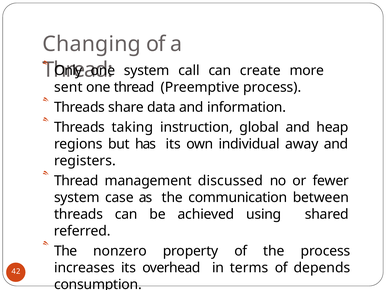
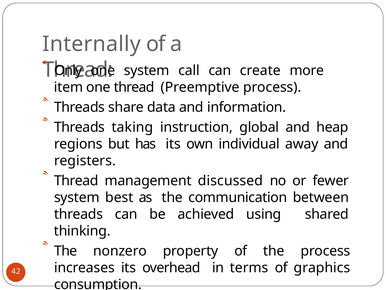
Changing: Changing -> Internally (92, 44)
sent: sent -> item (69, 87)
case: case -> best (119, 197)
referred: referred -> thinking (82, 231)
depends: depends -> graphics (322, 267)
